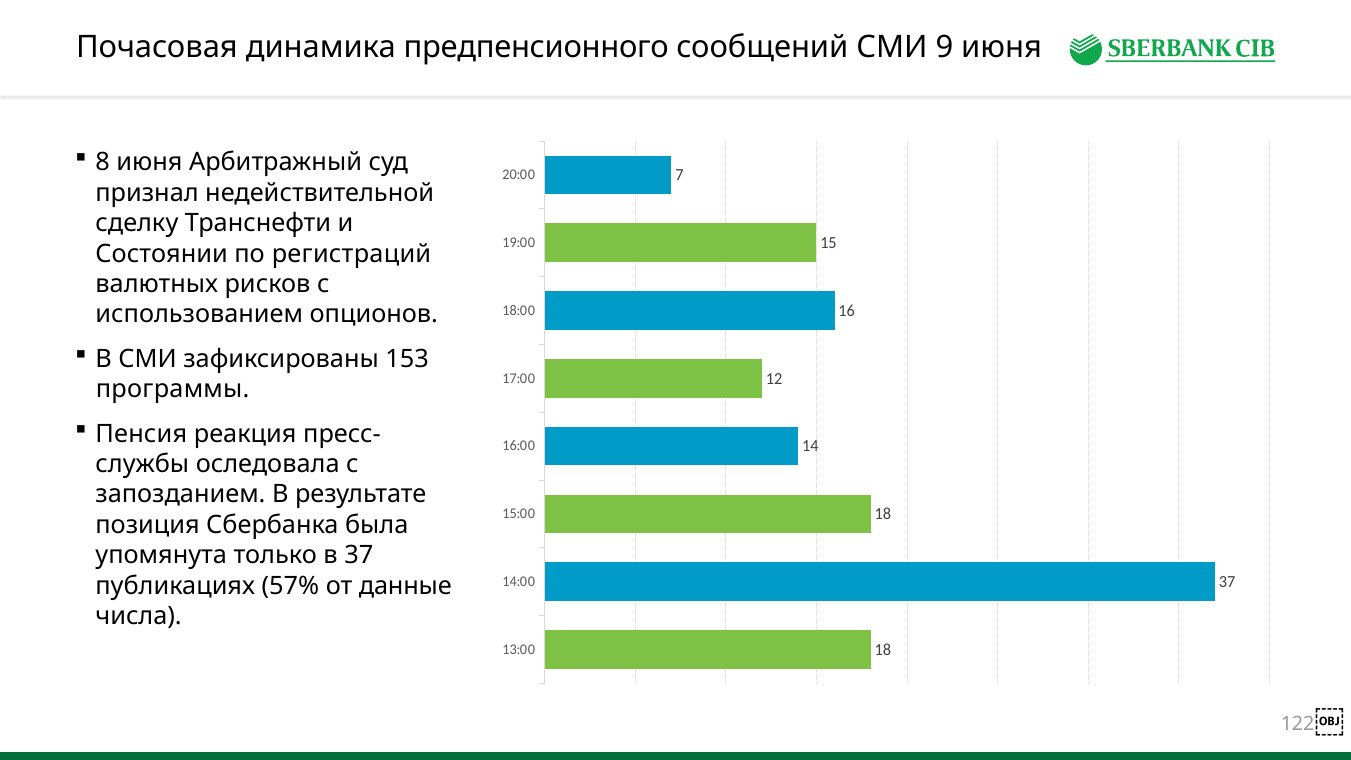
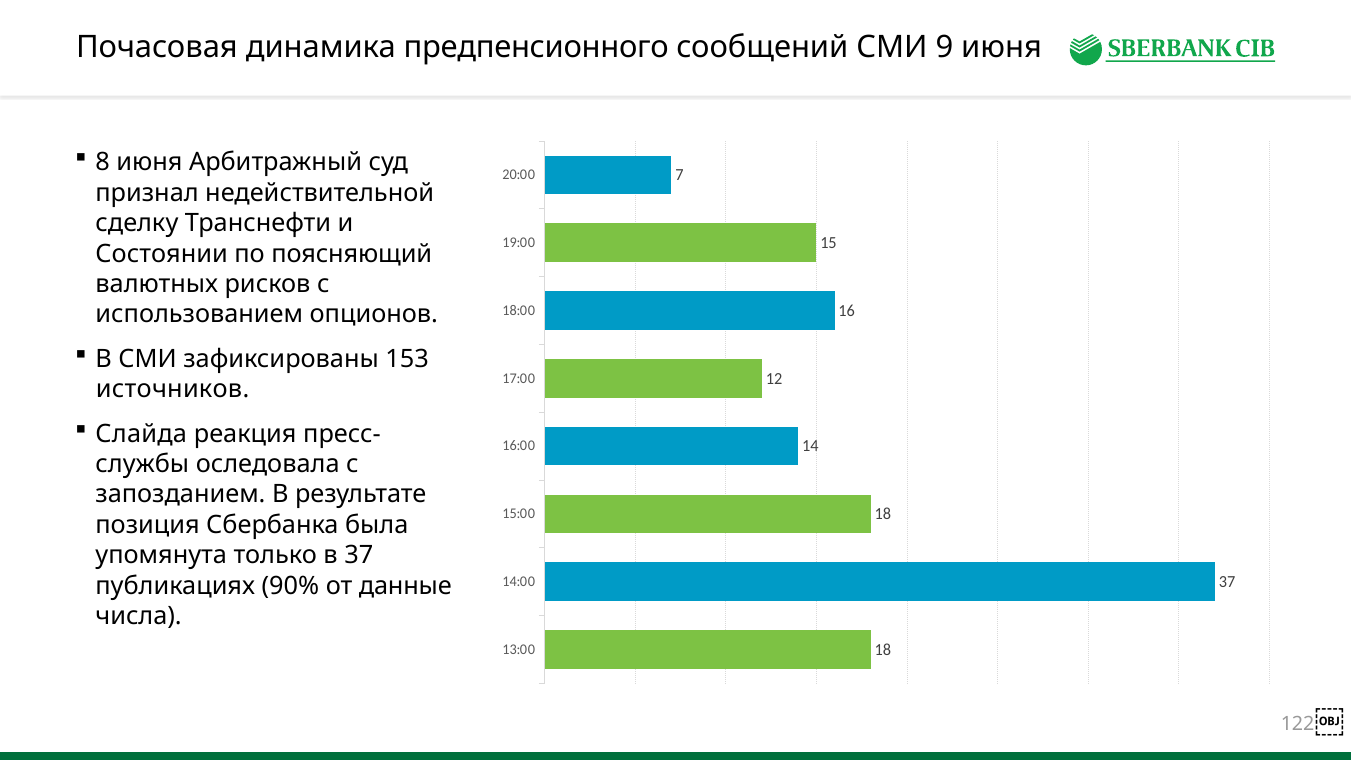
регистраций: регистраций -> поясняющий (352, 254)
программы: программы -> источников (173, 389)
Пенсия: Пенсия -> Слайда (141, 434)
57%: 57% -> 90% (290, 586)
